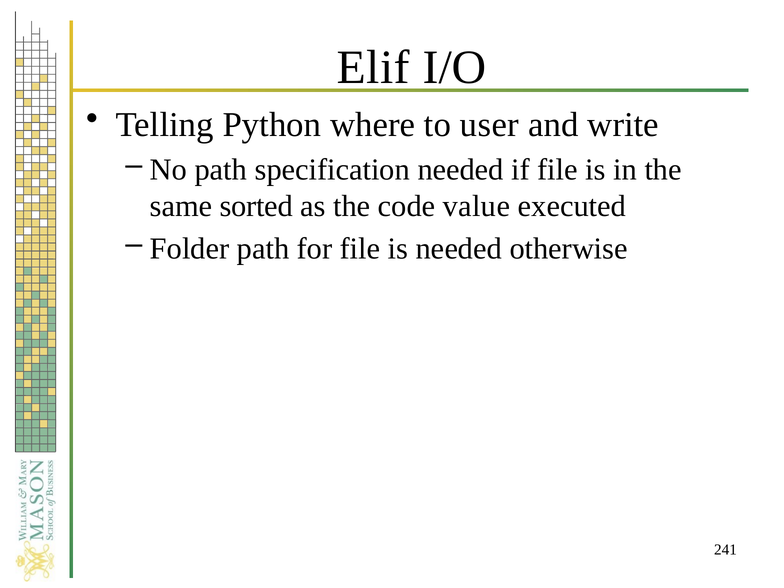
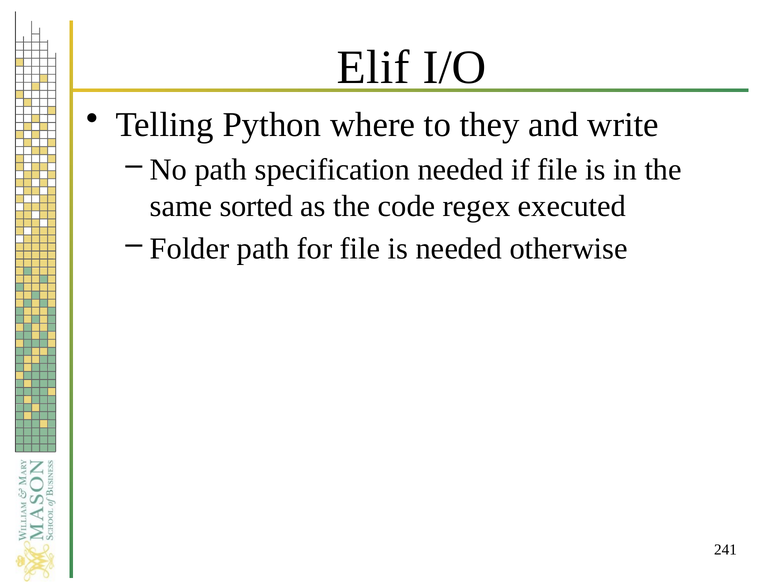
user: user -> they (490, 125)
value: value -> regex (477, 206)
